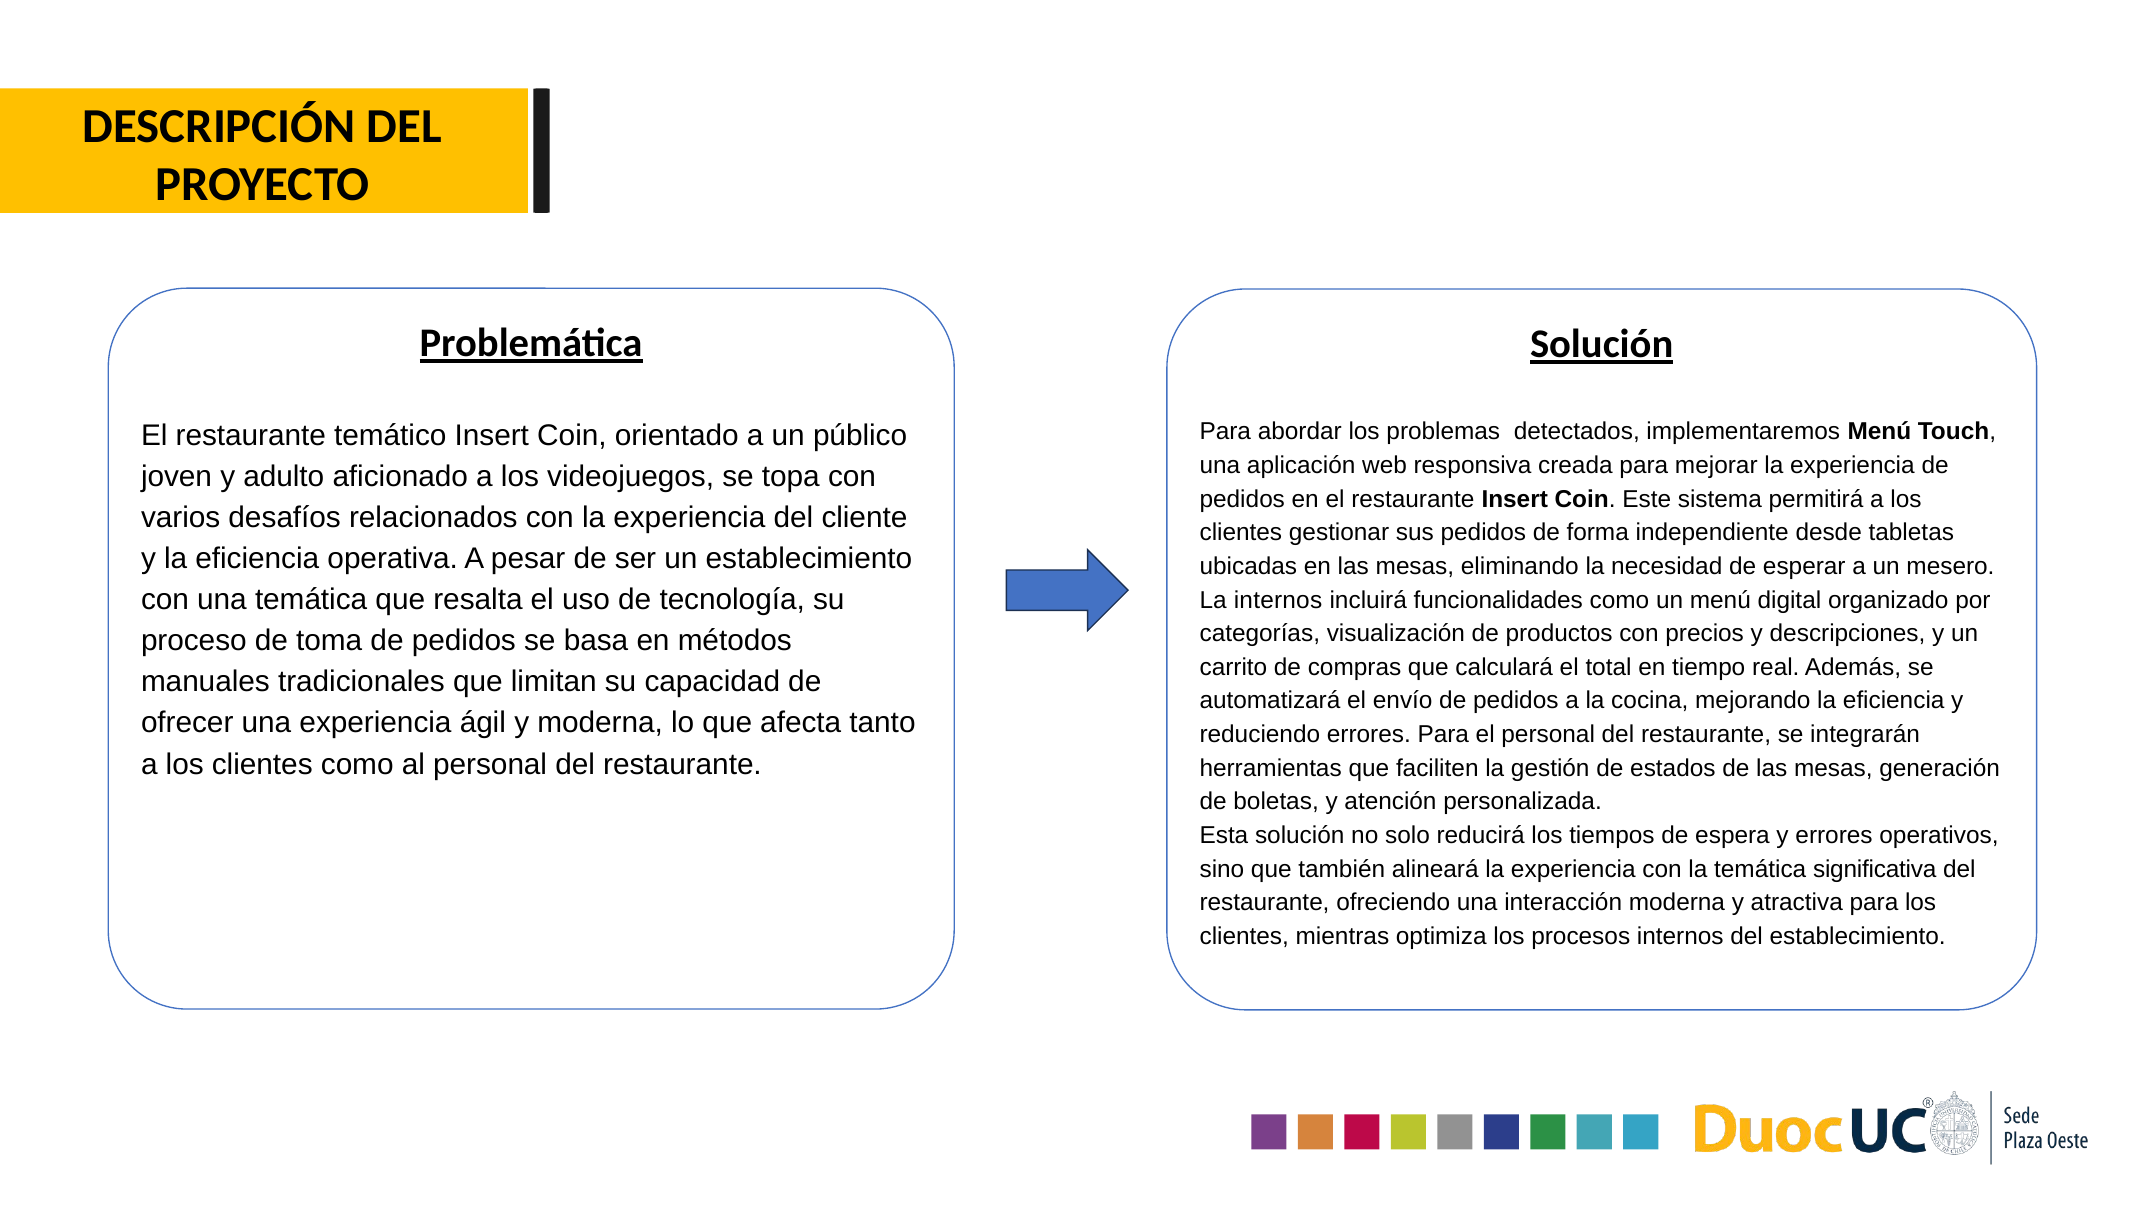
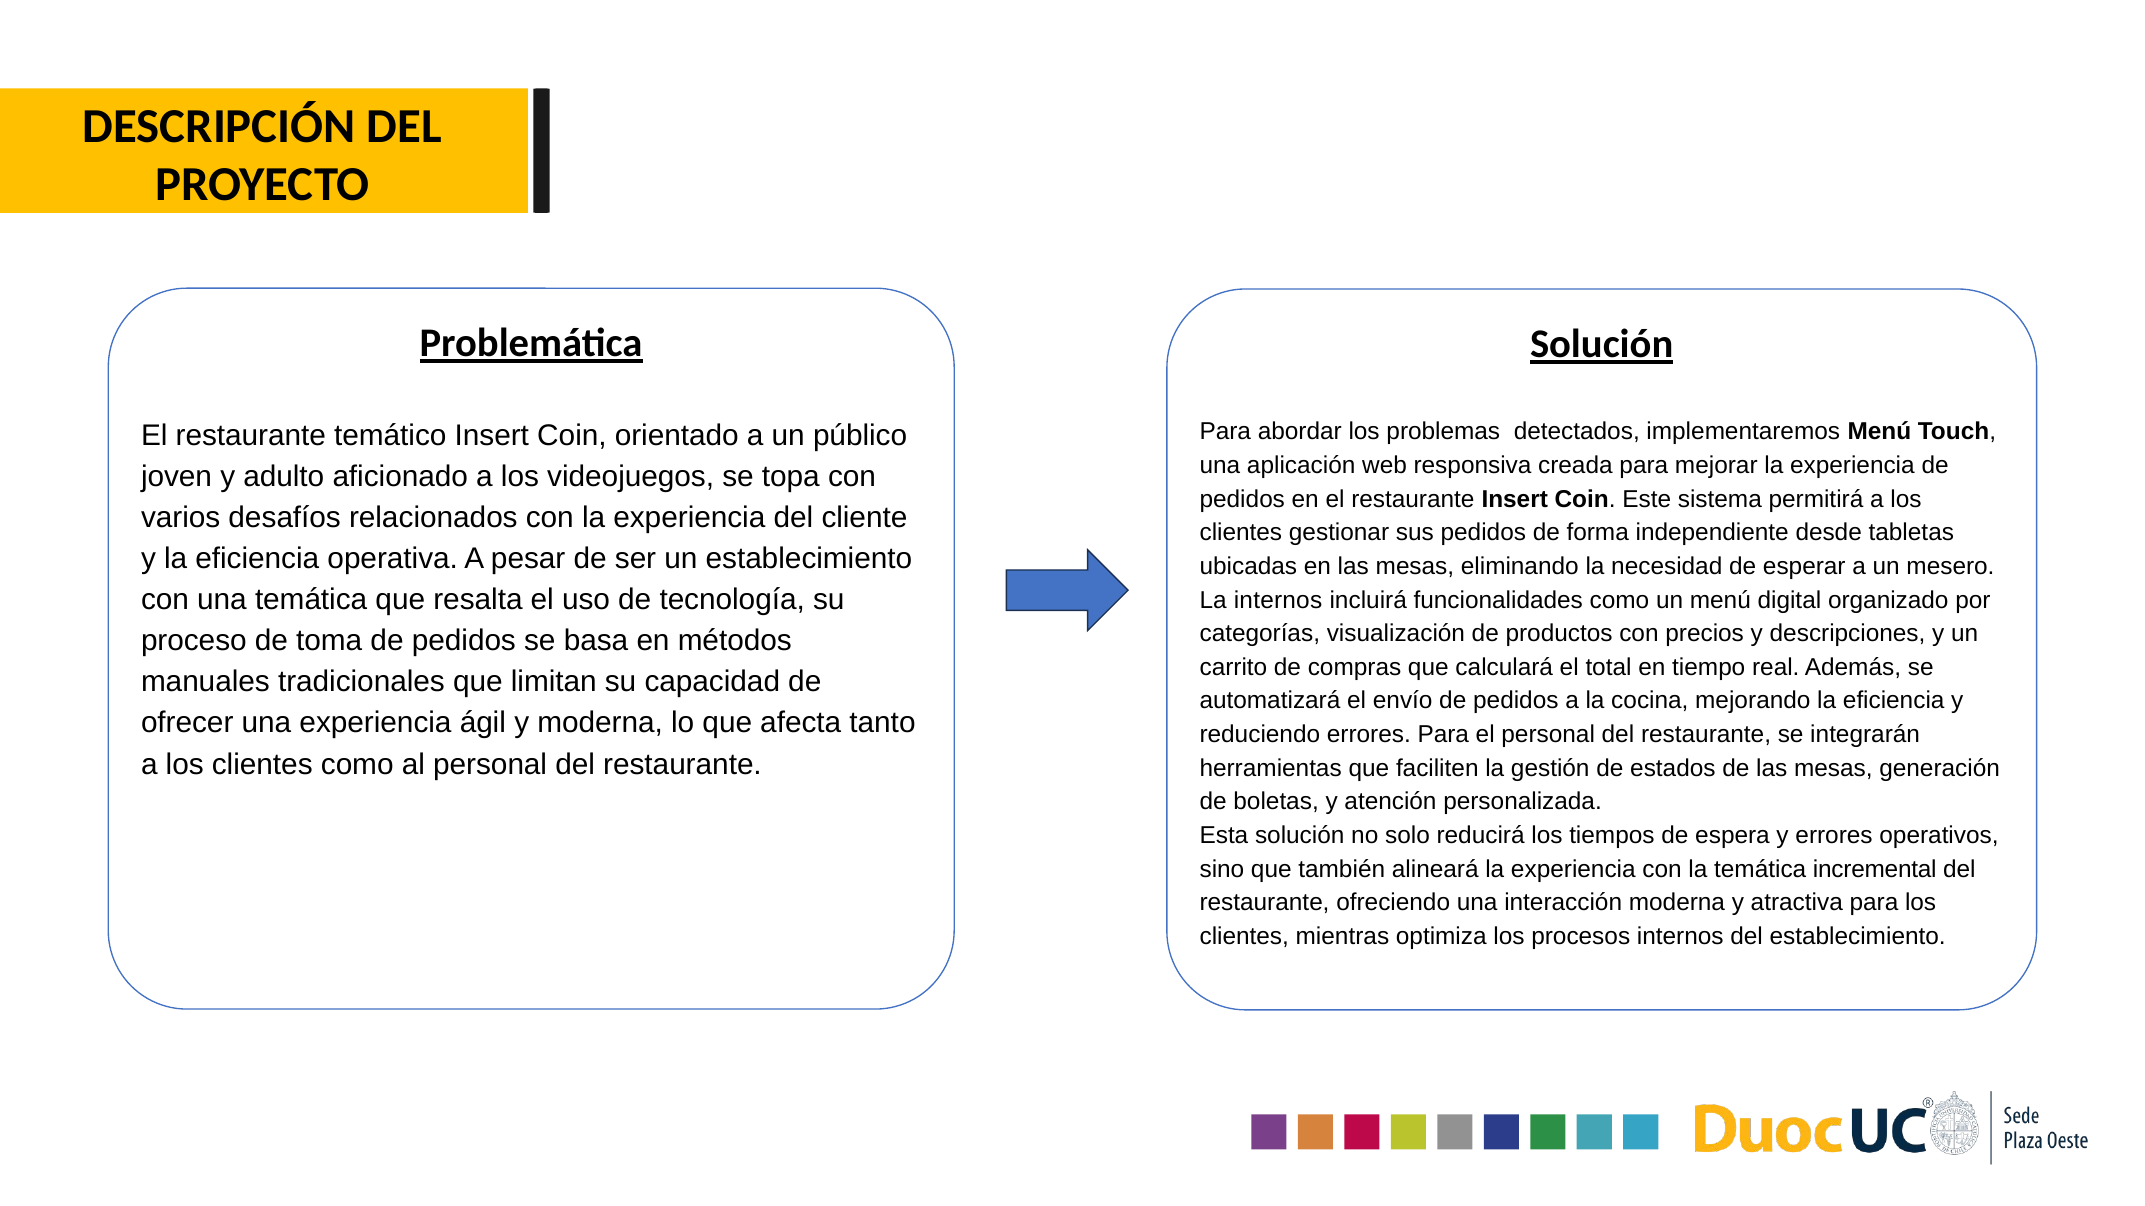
significativa: significativa -> incremental (1875, 870)
